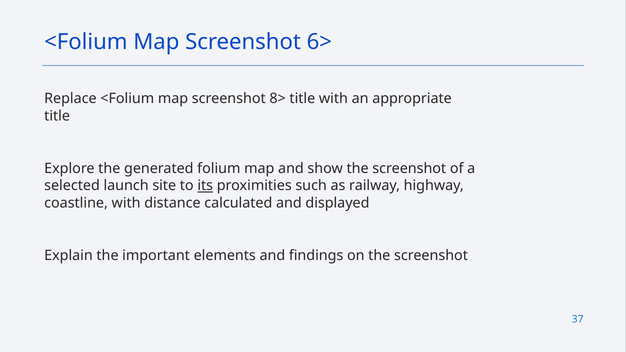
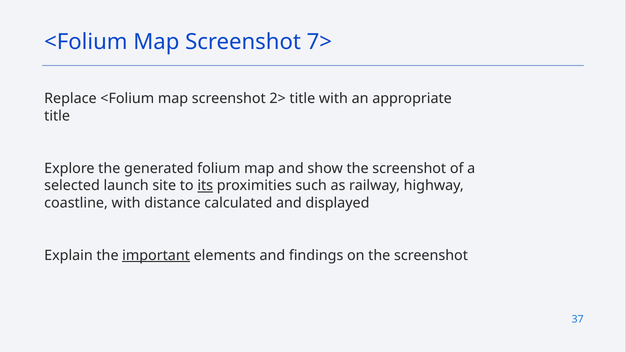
6>: 6> -> 7> (319, 42)
8>: 8> -> 2> (278, 99)
important underline: none -> present (156, 256)
